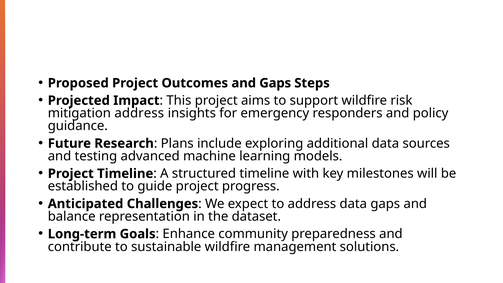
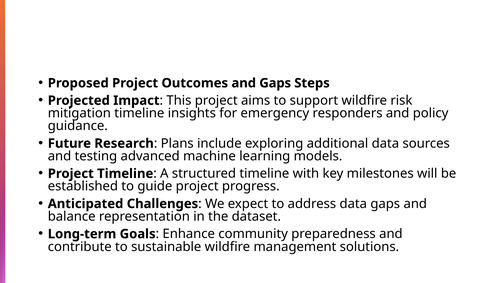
mitigation address: address -> timeline (139, 113)
